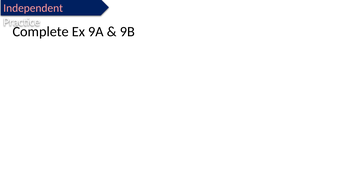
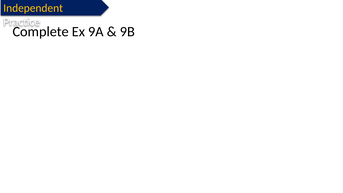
Independent colour: pink -> yellow (33, 8)
